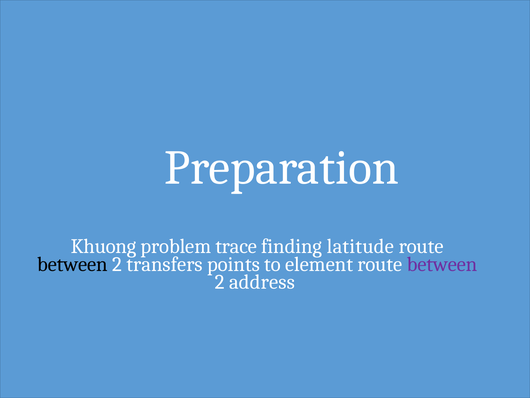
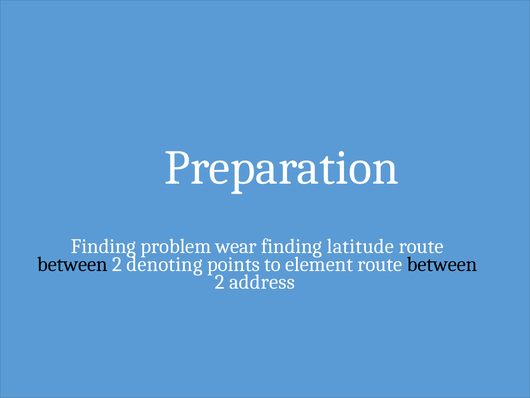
Khuong: Khuong -> Finding (104, 246)
trace: trace -> wear (236, 246)
transfers: transfers -> denoting (164, 264)
between colour: purple -> black (442, 264)
